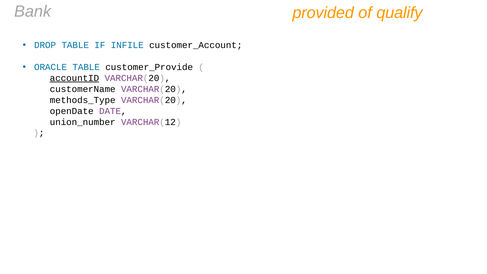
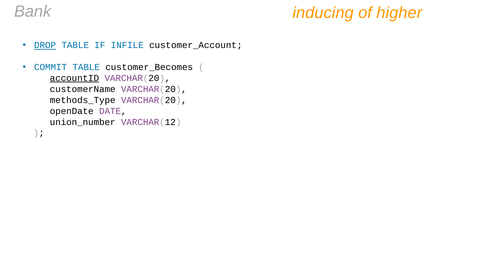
provided: provided -> inducing (323, 13)
qualify: qualify -> higher (399, 13)
DROP underline: none -> present (45, 45)
ORACLE: ORACLE -> COMMIT (51, 67)
customer_Provide: customer_Provide -> customer_Becomes (149, 67)
